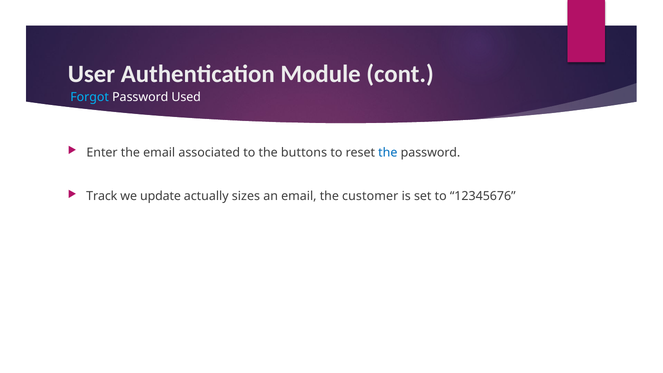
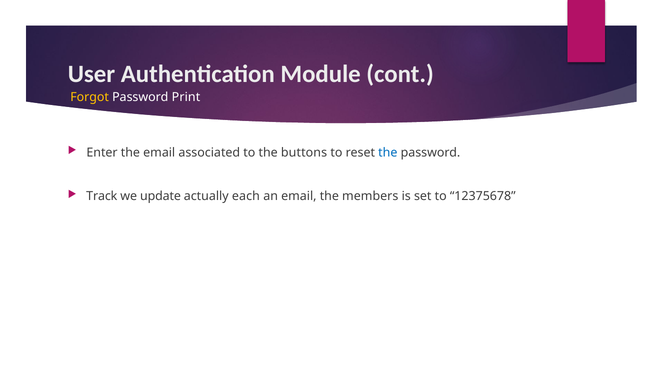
Forgot colour: light blue -> yellow (90, 97)
Used: Used -> Print (186, 97)
sizes: sizes -> each (246, 196)
customer: customer -> members (370, 196)
12345676: 12345676 -> 12375678 (483, 196)
